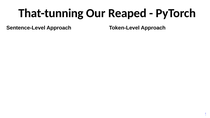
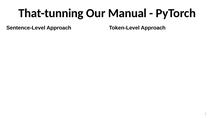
Reaped: Reaped -> Manual (127, 13)
